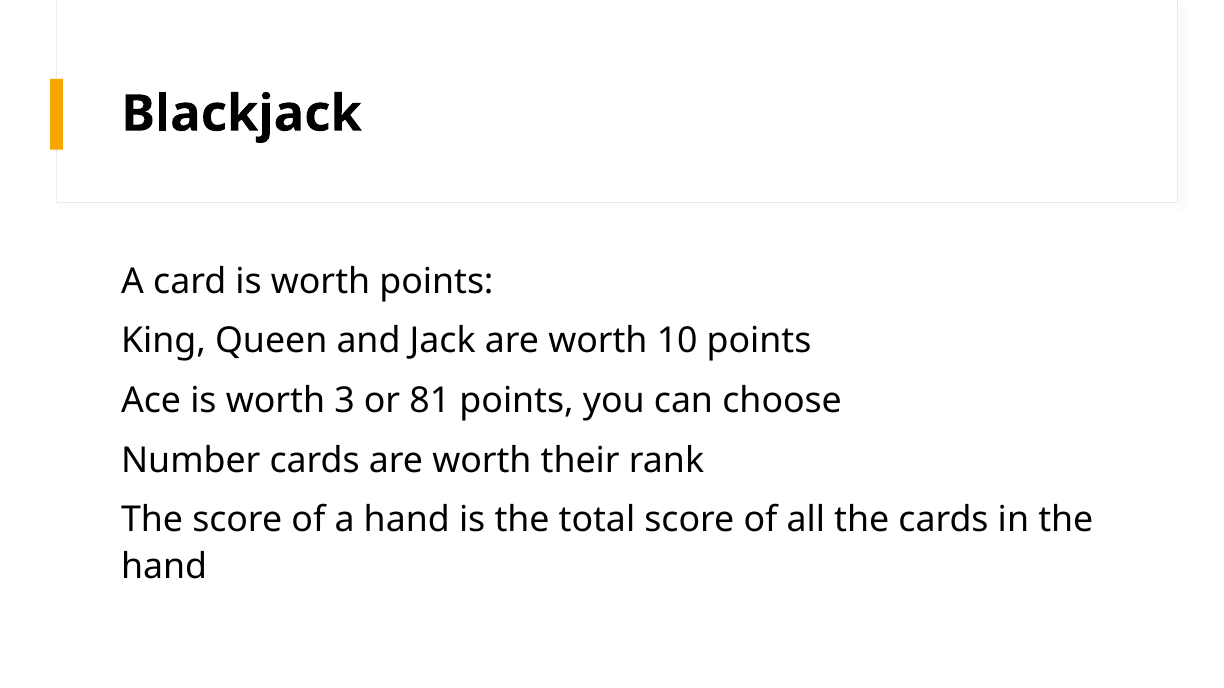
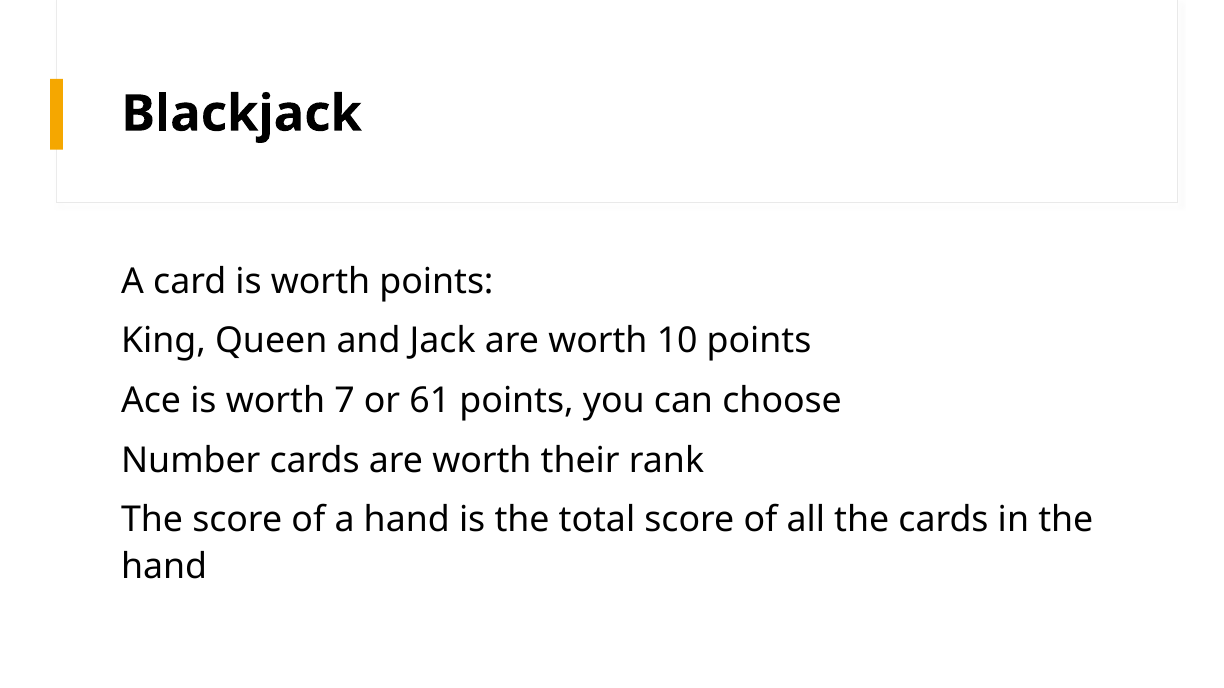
3: 3 -> 7 (345, 401)
81: 81 -> 61 (430, 401)
